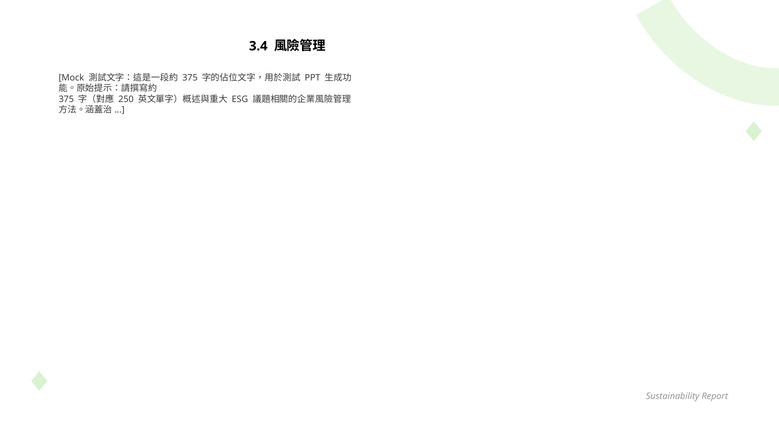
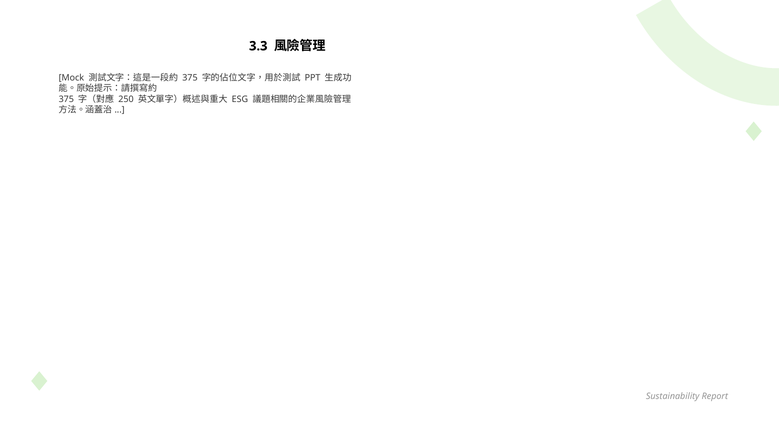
3.4: 3.4 -> 3.3 (258, 46)
